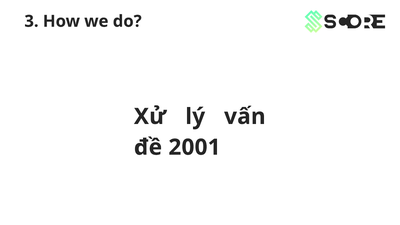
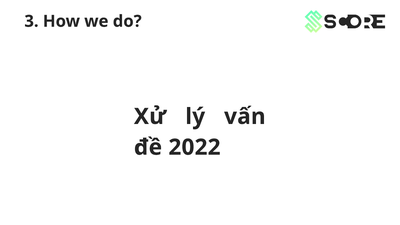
2001: 2001 -> 2022 (194, 147)
